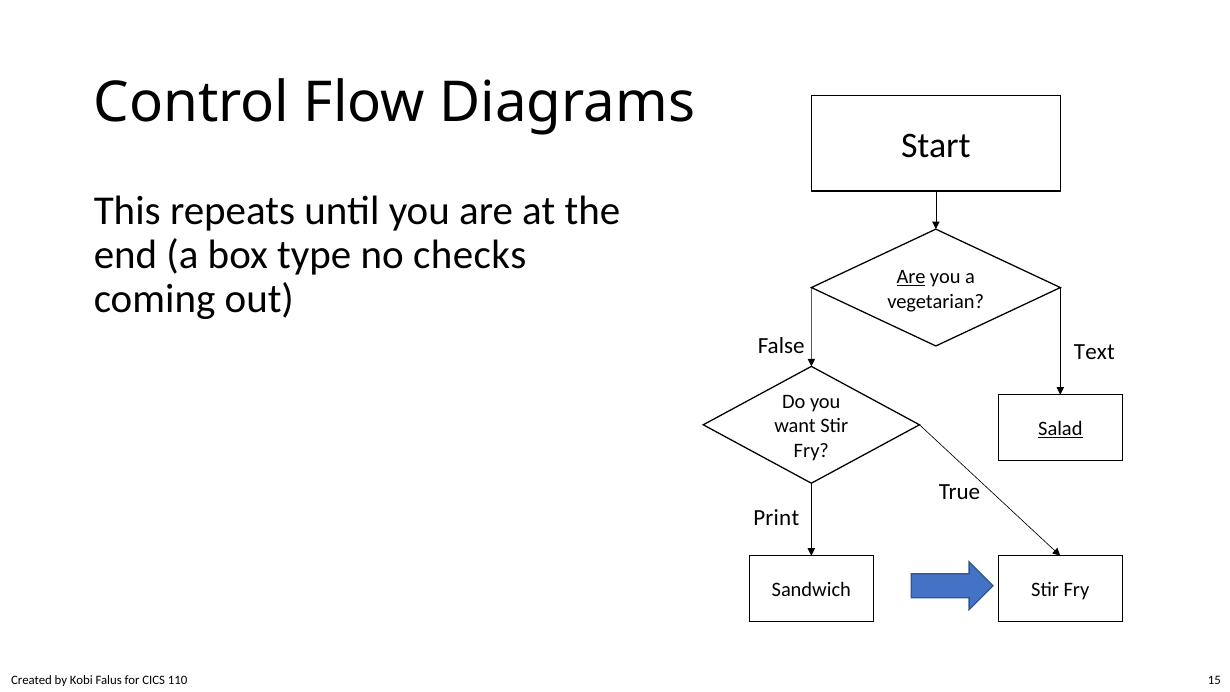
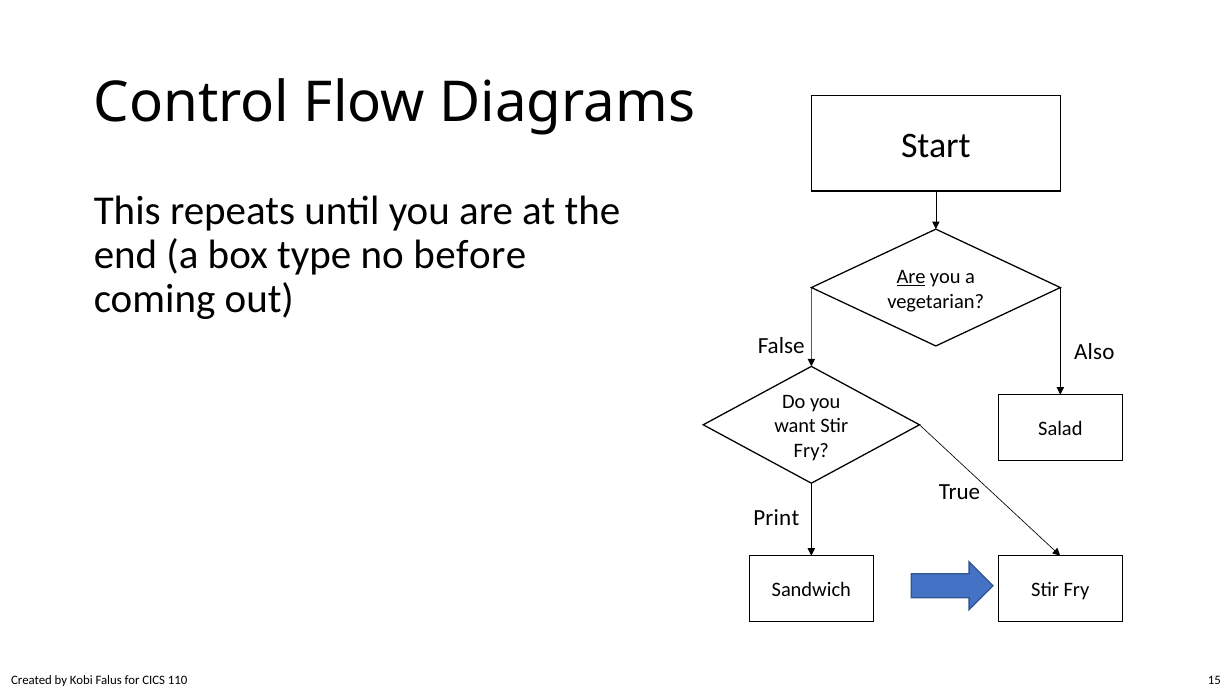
checks: checks -> before (470, 255)
Text: Text -> Also (1094, 351)
Salad underline: present -> none (1060, 429)
